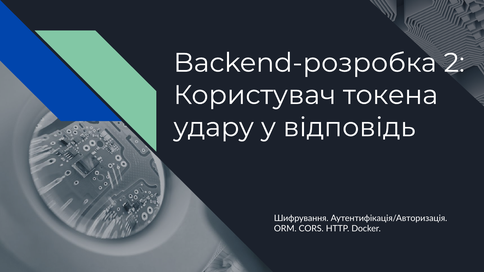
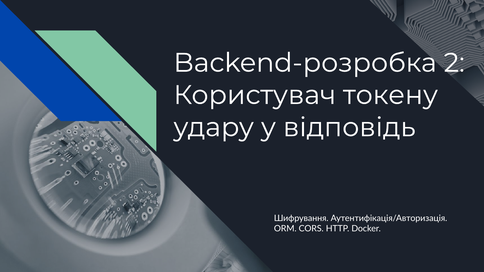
токена: токена -> токену (391, 95)
